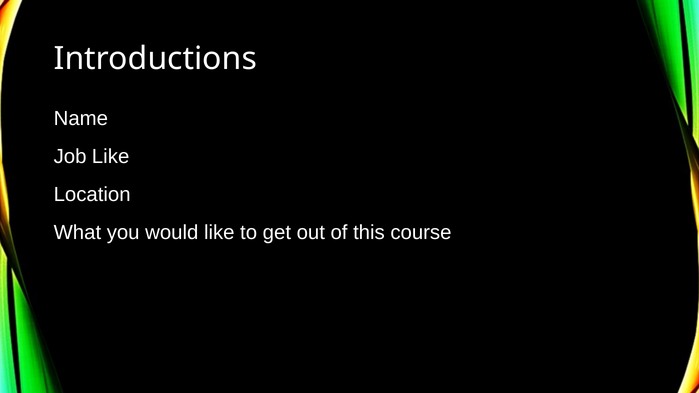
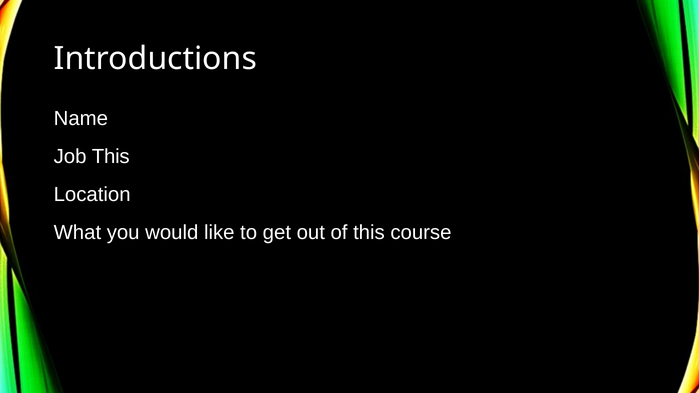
Job Like: Like -> This (111, 156)
